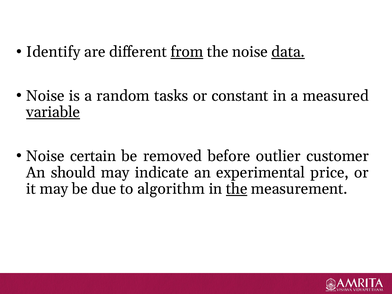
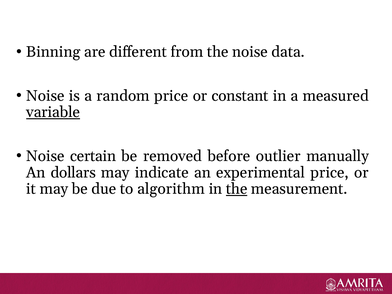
Identify: Identify -> Binning (53, 52)
from underline: present -> none (187, 52)
data underline: present -> none (288, 52)
random tasks: tasks -> price (171, 96)
customer: customer -> manually (338, 156)
should: should -> dollars (73, 172)
